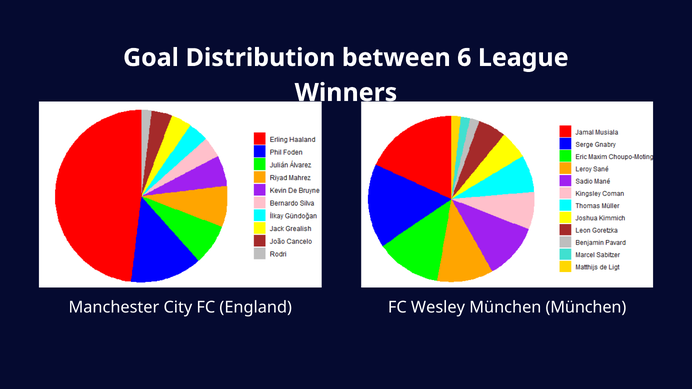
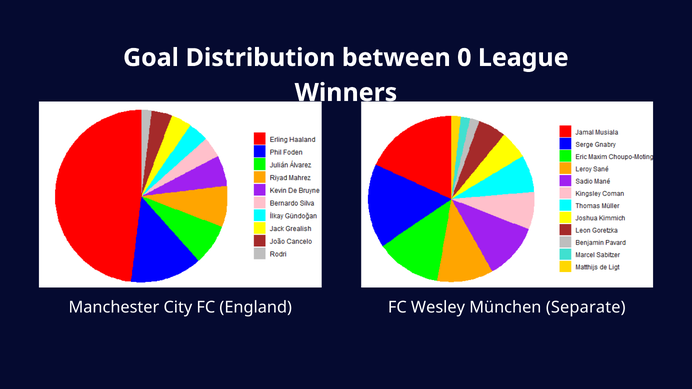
6: 6 -> 0 (464, 58)
München München: München -> Separate (586, 307)
